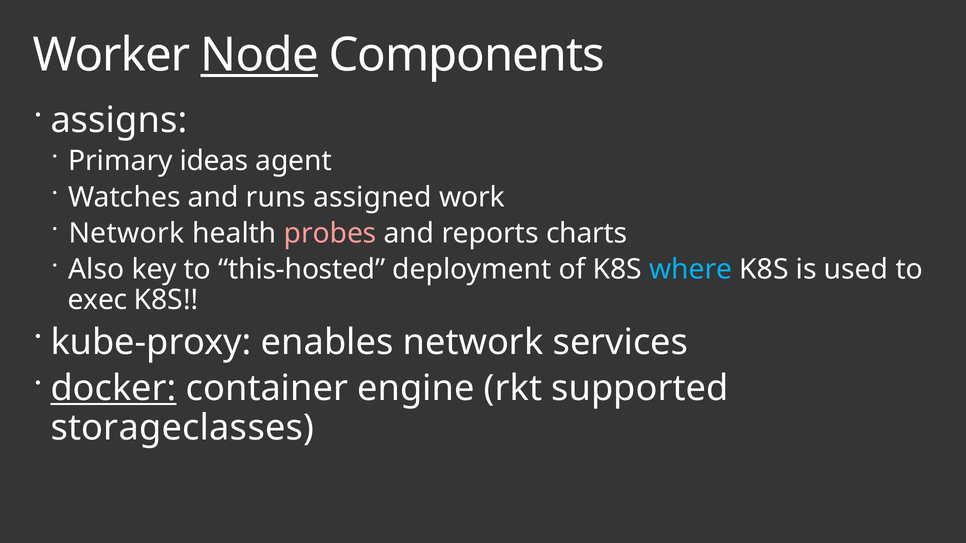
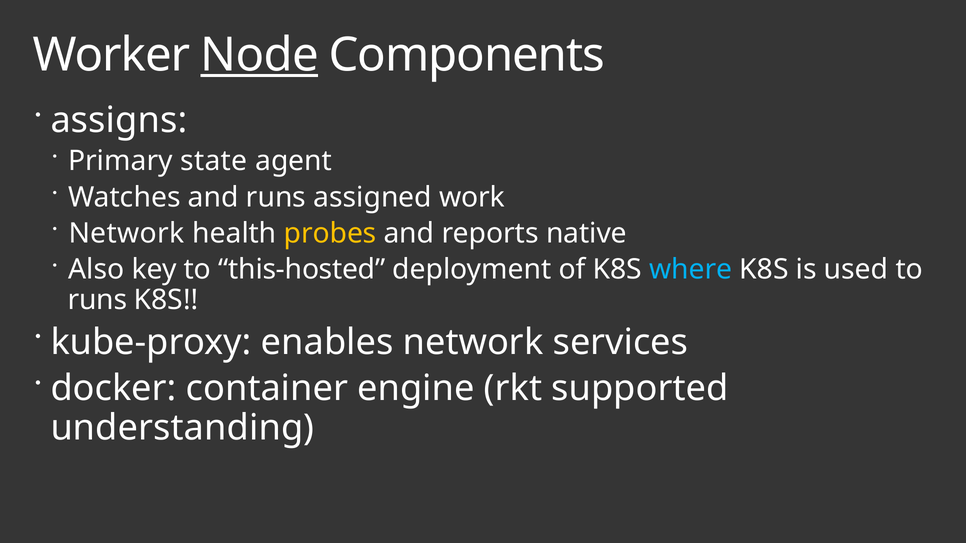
ideas: ideas -> state (214, 161)
probes colour: pink -> yellow (330, 233)
charts: charts -> native (586, 233)
exec: exec -> runs (98, 300)
docker underline: present -> none (113, 389)
storageclasses: storageclasses -> understanding (182, 428)
